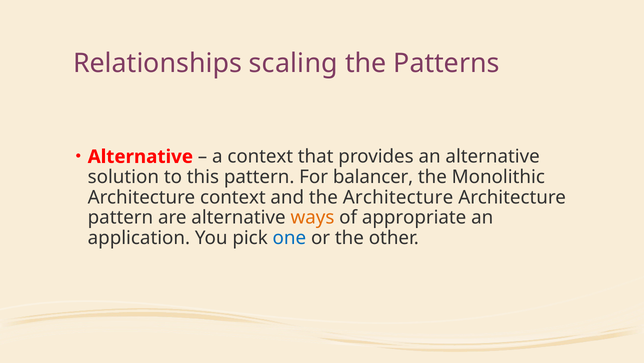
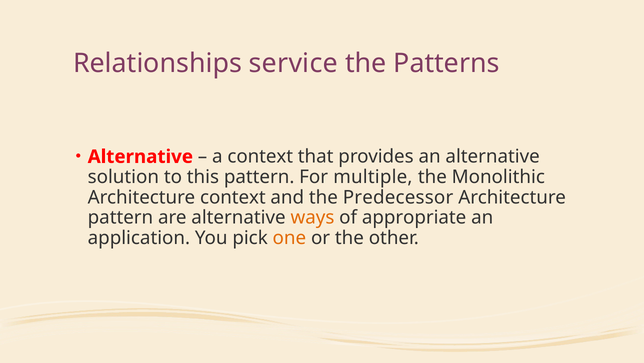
scaling: scaling -> service (293, 63)
balancer: balancer -> multiple (373, 177)
the Architecture: Architecture -> Predecessor (398, 197)
one colour: blue -> orange (289, 237)
